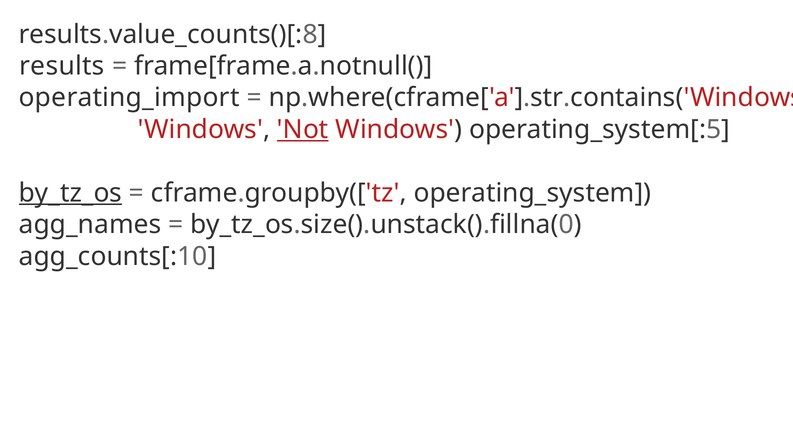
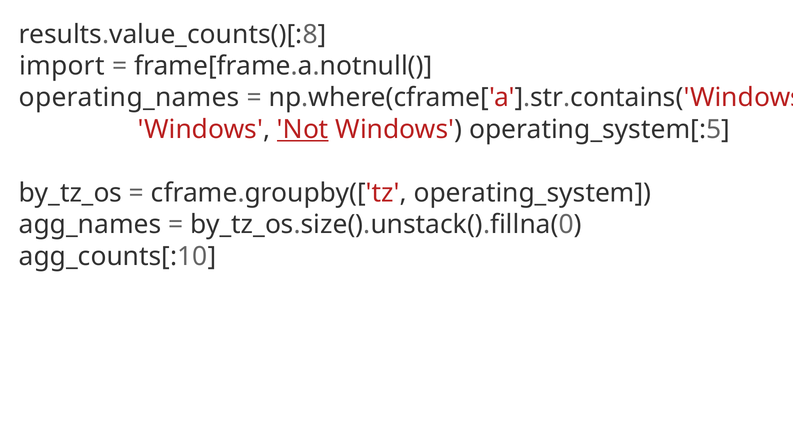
results: results -> import (62, 66)
operating_import: operating_import -> operating_names (129, 98)
by_tz_os underline: present -> none (70, 193)
